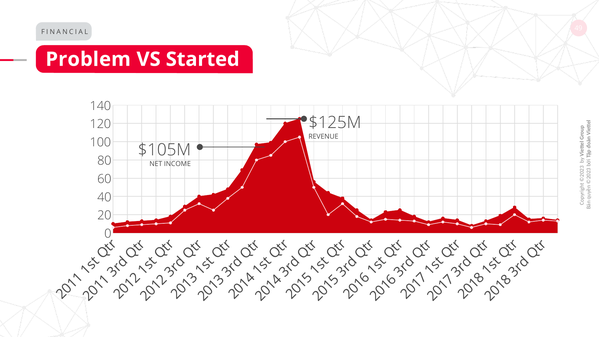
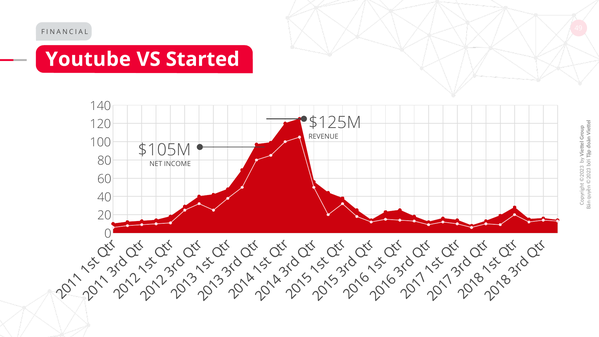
Problem: Problem -> Youtube (88, 59)
